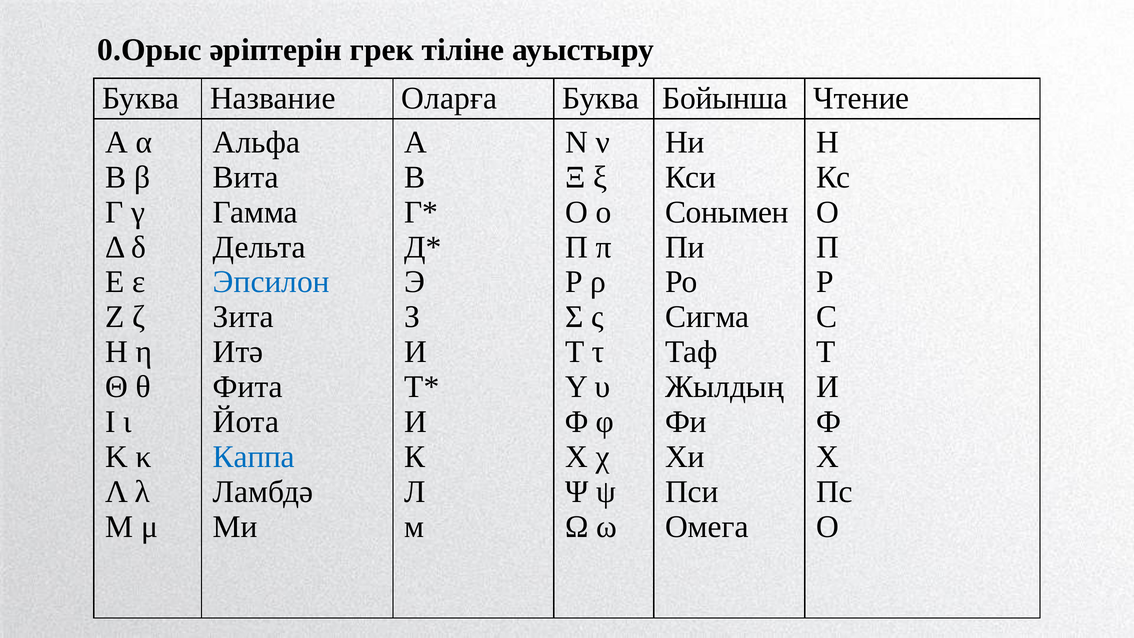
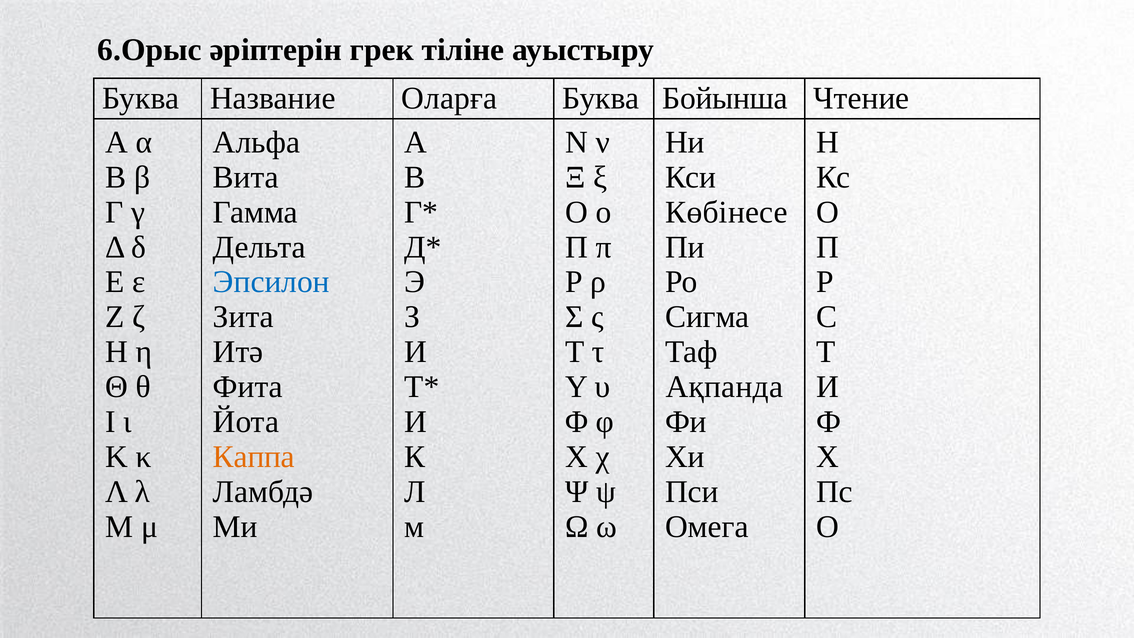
0.Орыс: 0.Орыс -> 6.Орыс (149, 50)
Сонымен: Сонымен -> Көбінесе (727, 212)
Жылдың: Жылдың -> Ақпанда (724, 387)
Каппа colour: blue -> orange (254, 457)
